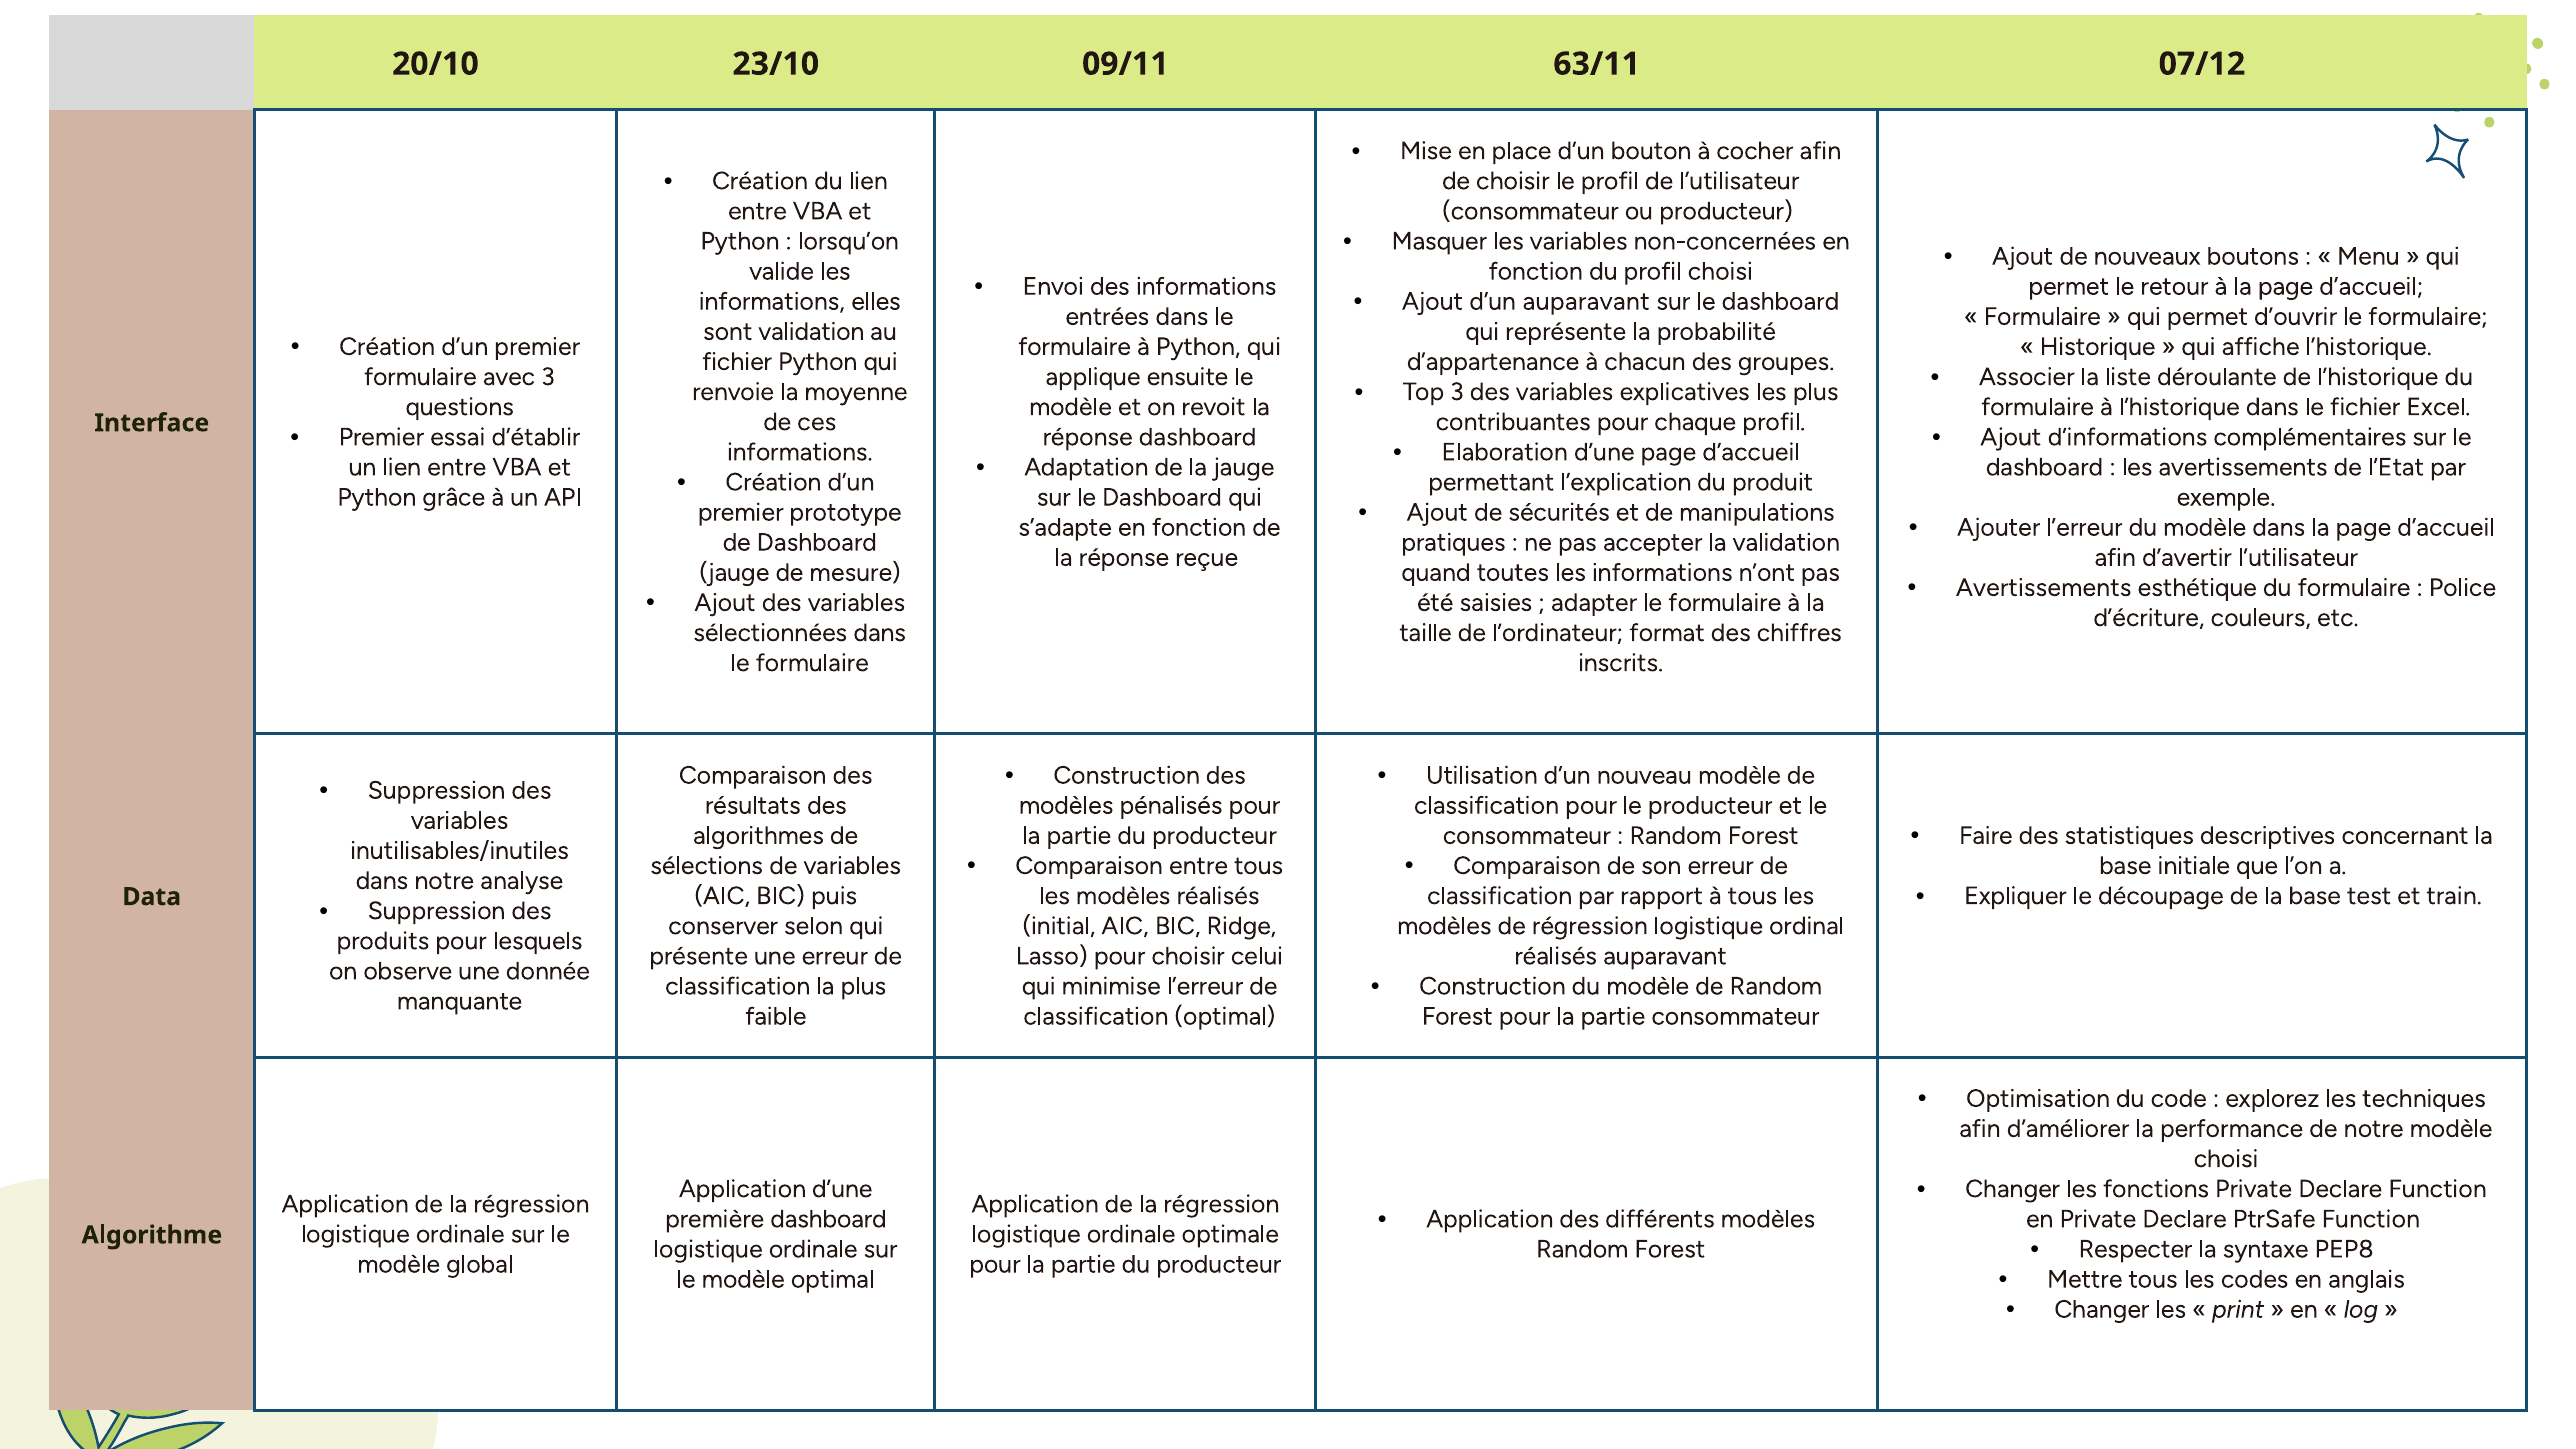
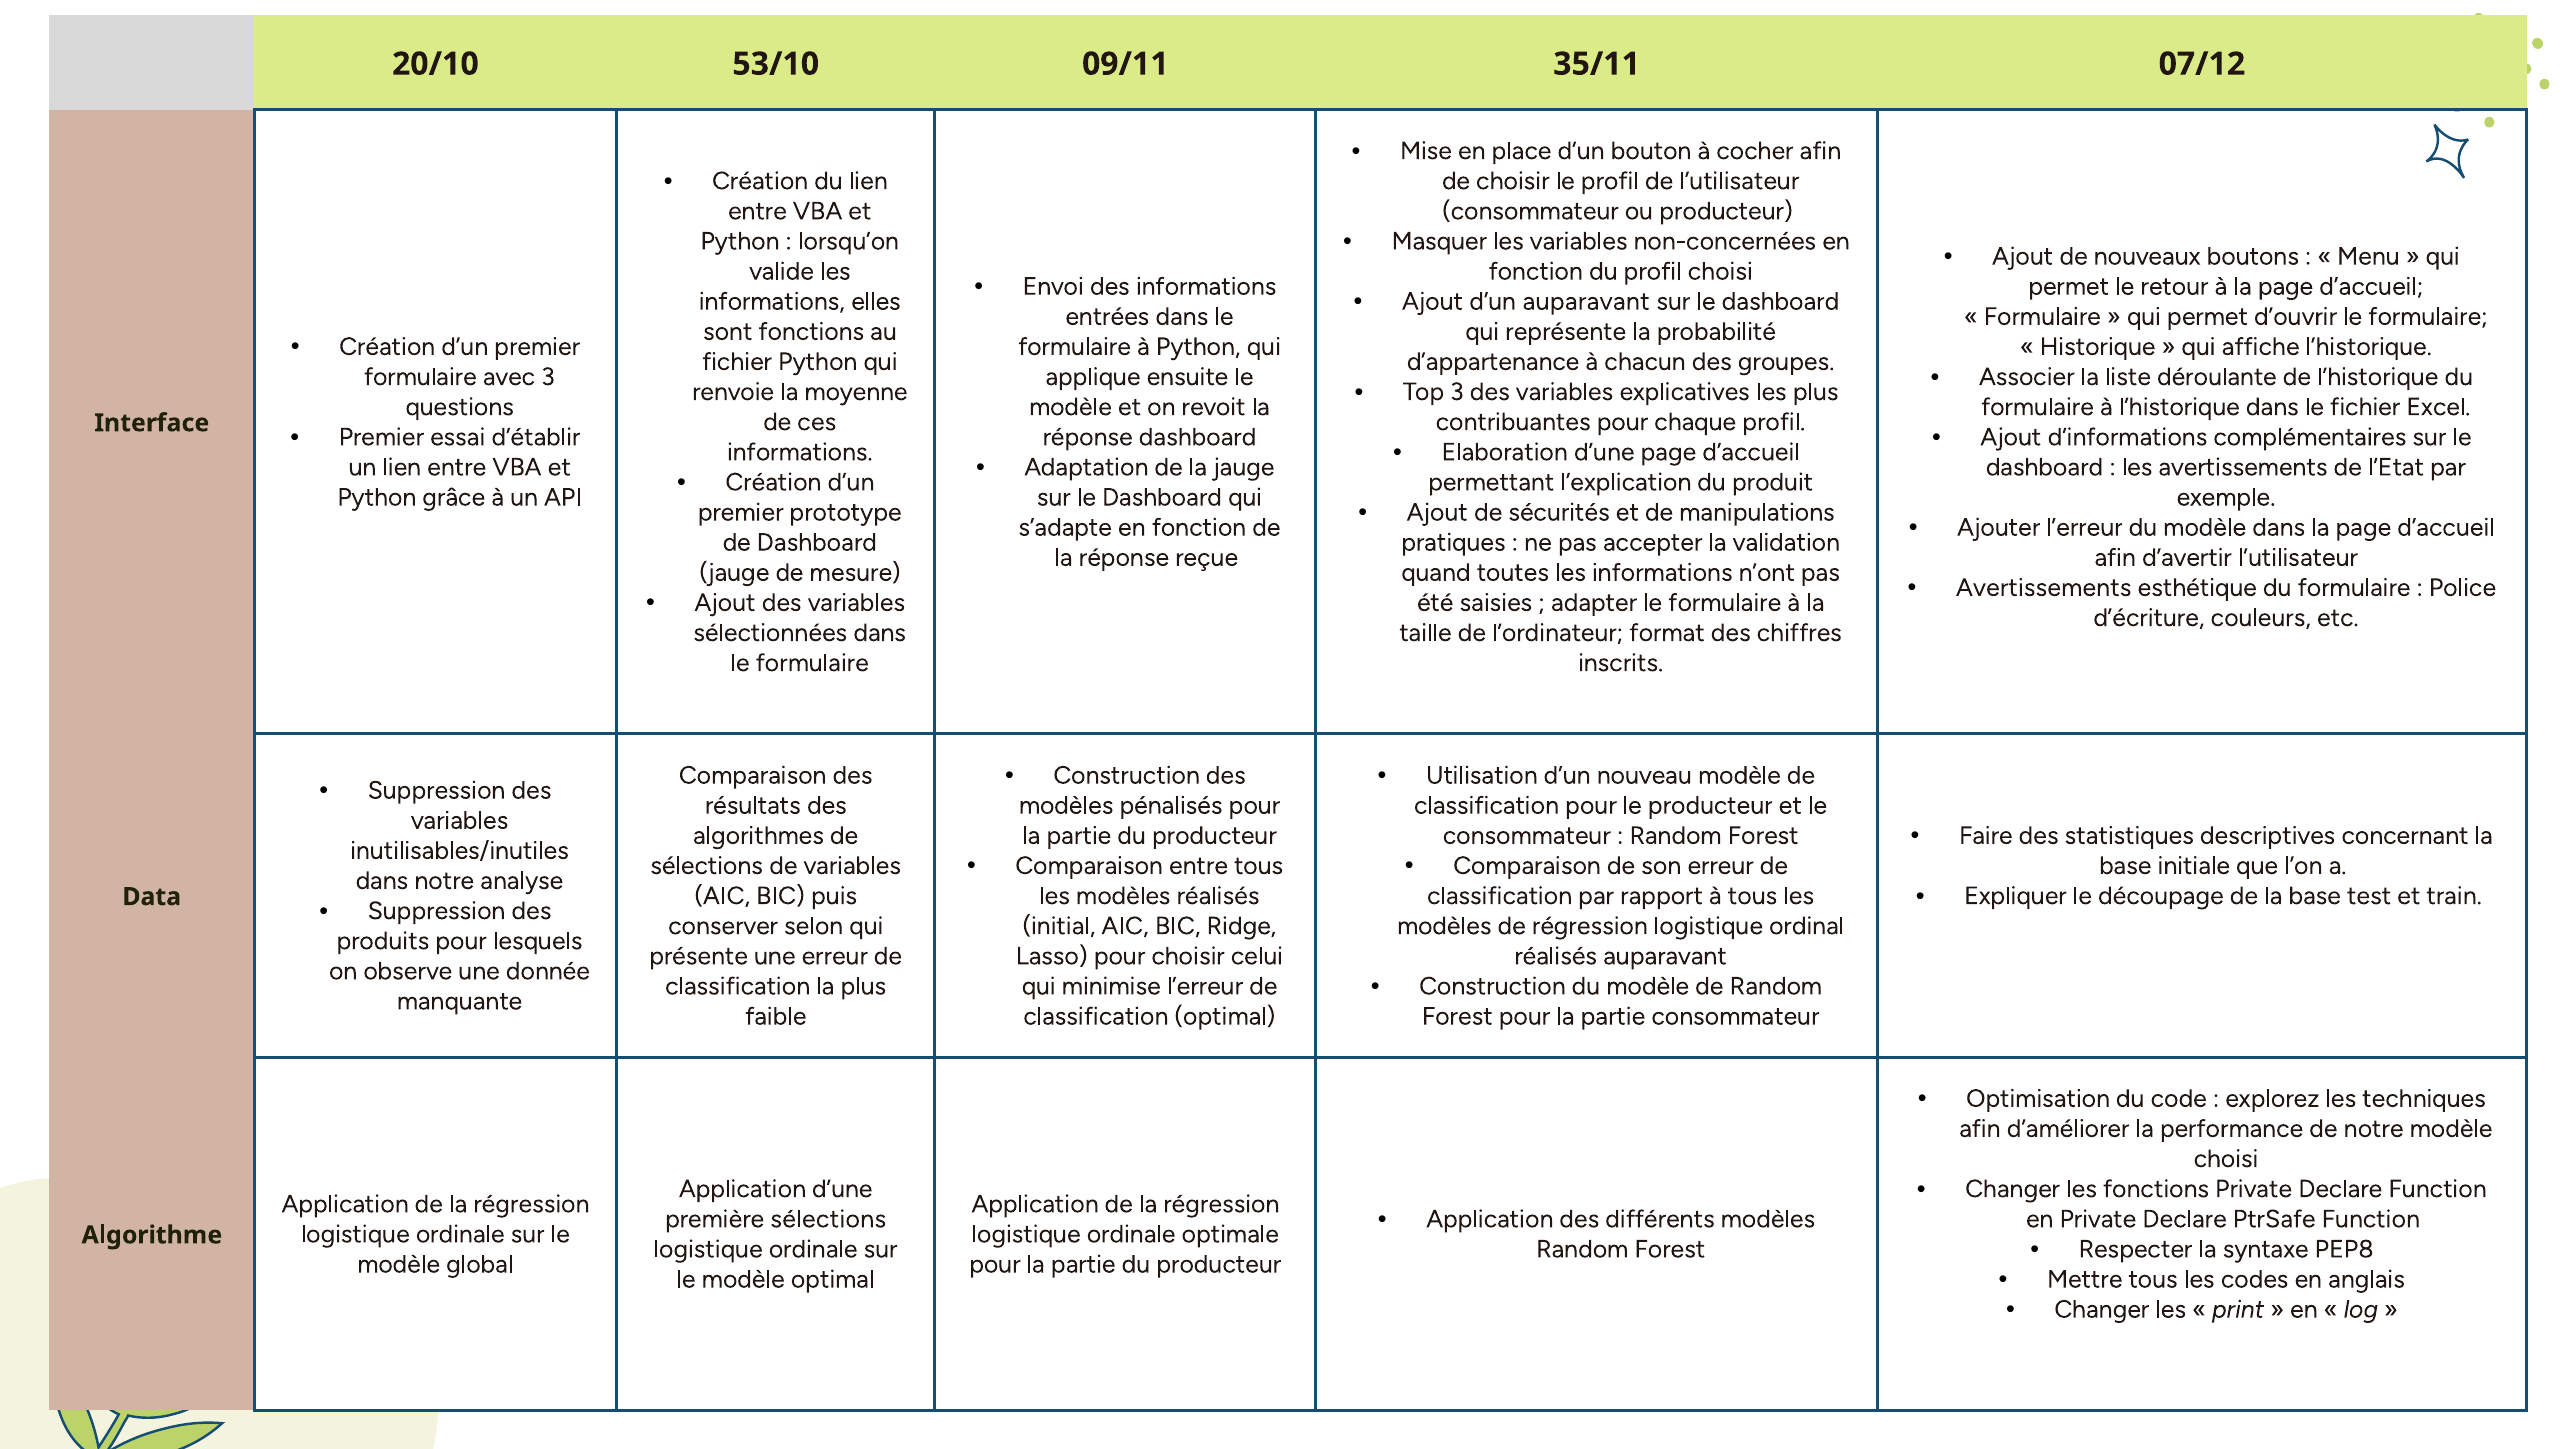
23/10: 23/10 -> 53/10 (776, 64)
63/11: 63/11 -> 35/11 (1597, 64)
sont validation: validation -> fonctions (811, 332)
première dashboard: dashboard -> sélections (828, 1219)
